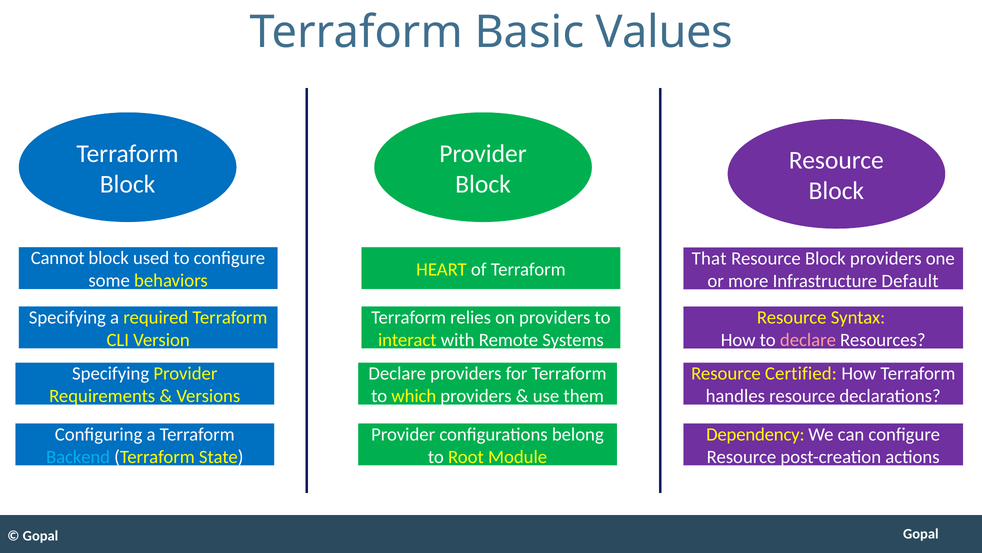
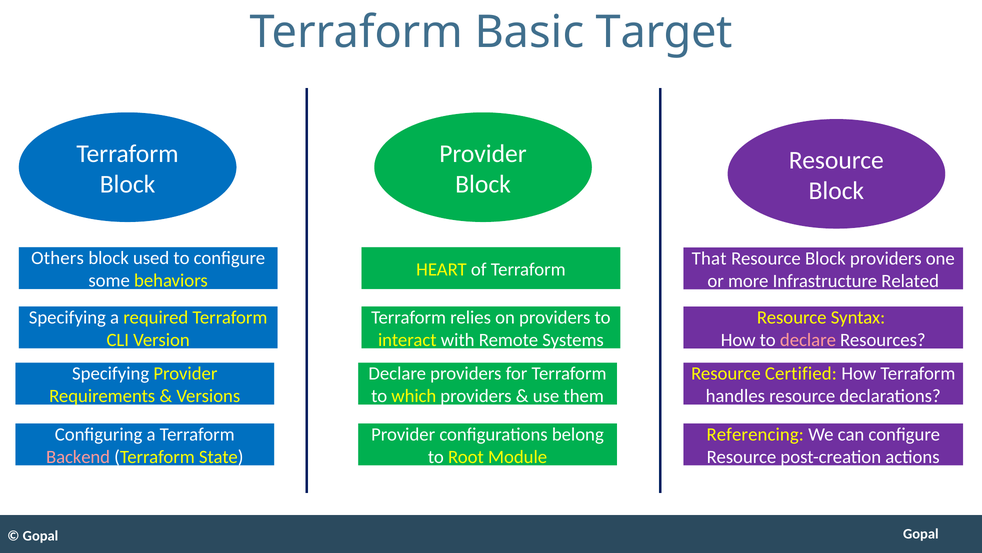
Values: Values -> Target (664, 32)
Cannot: Cannot -> Others (58, 258)
Default: Default -> Related (910, 281)
Dependency: Dependency -> Referencing (755, 434)
Backend colour: light blue -> pink (78, 456)
